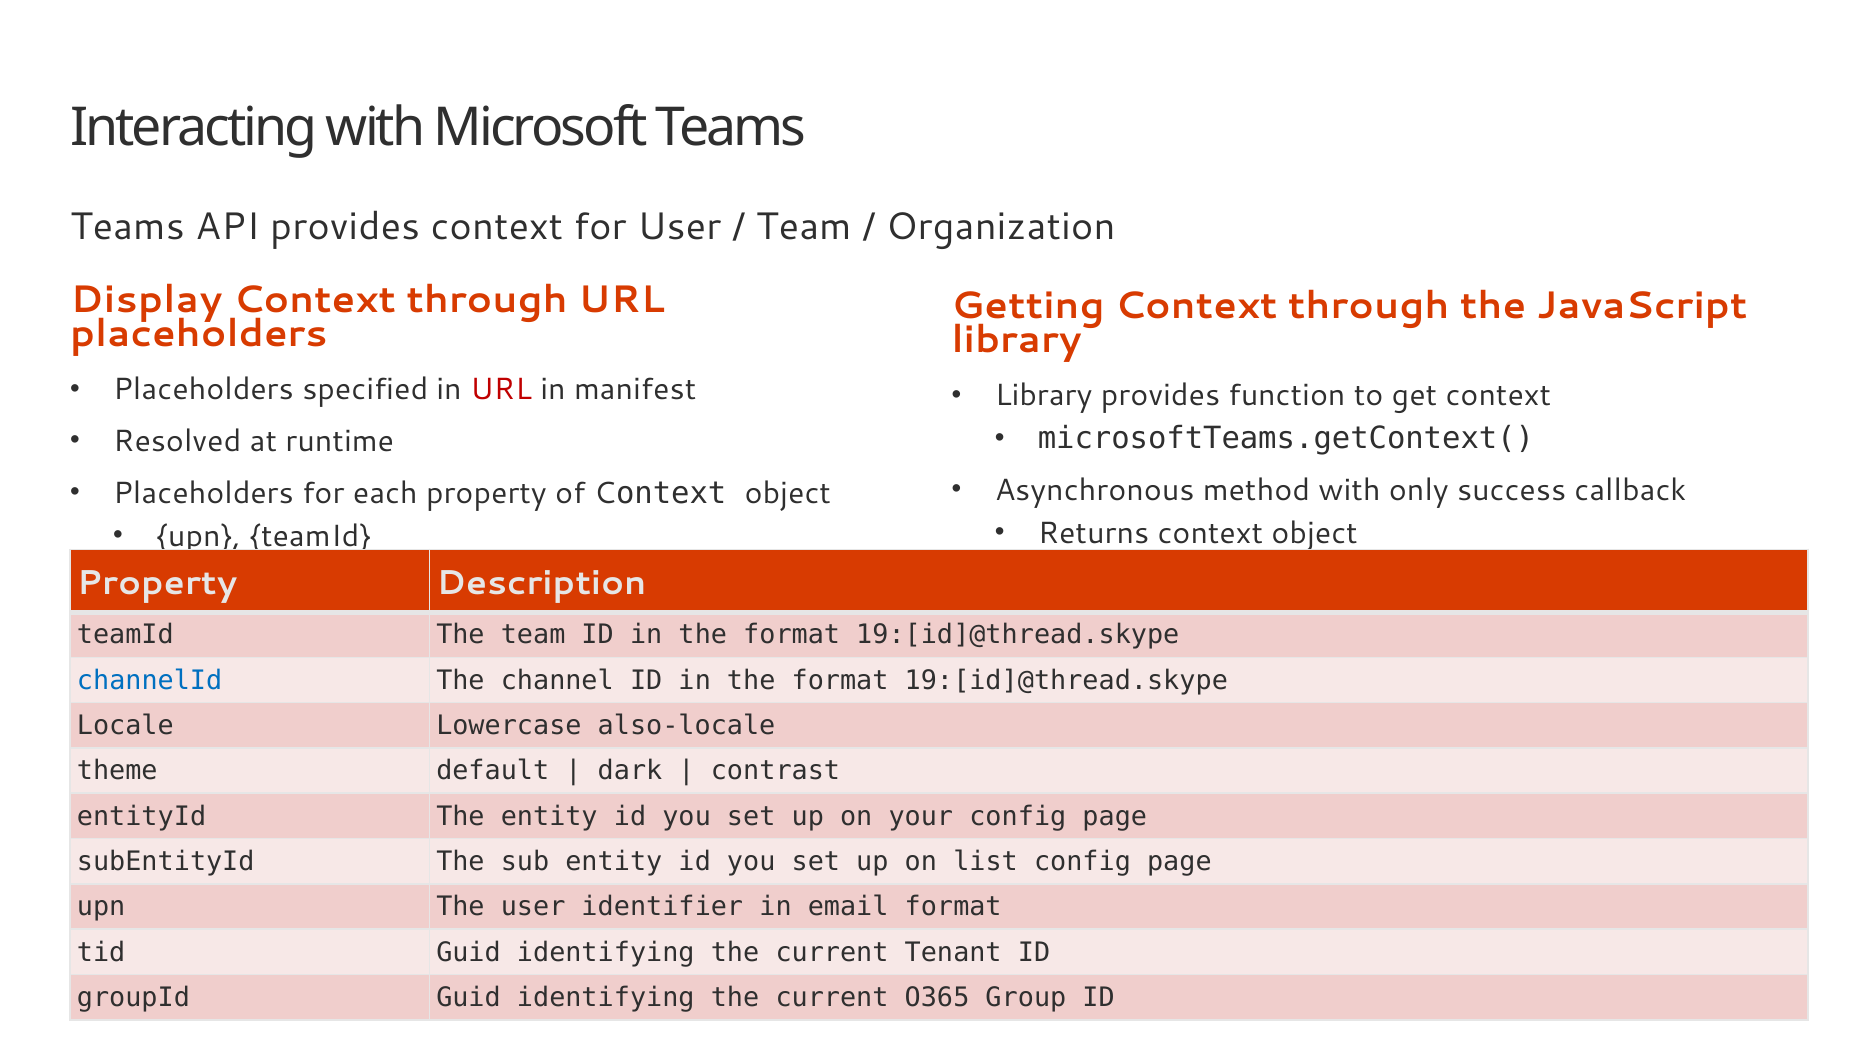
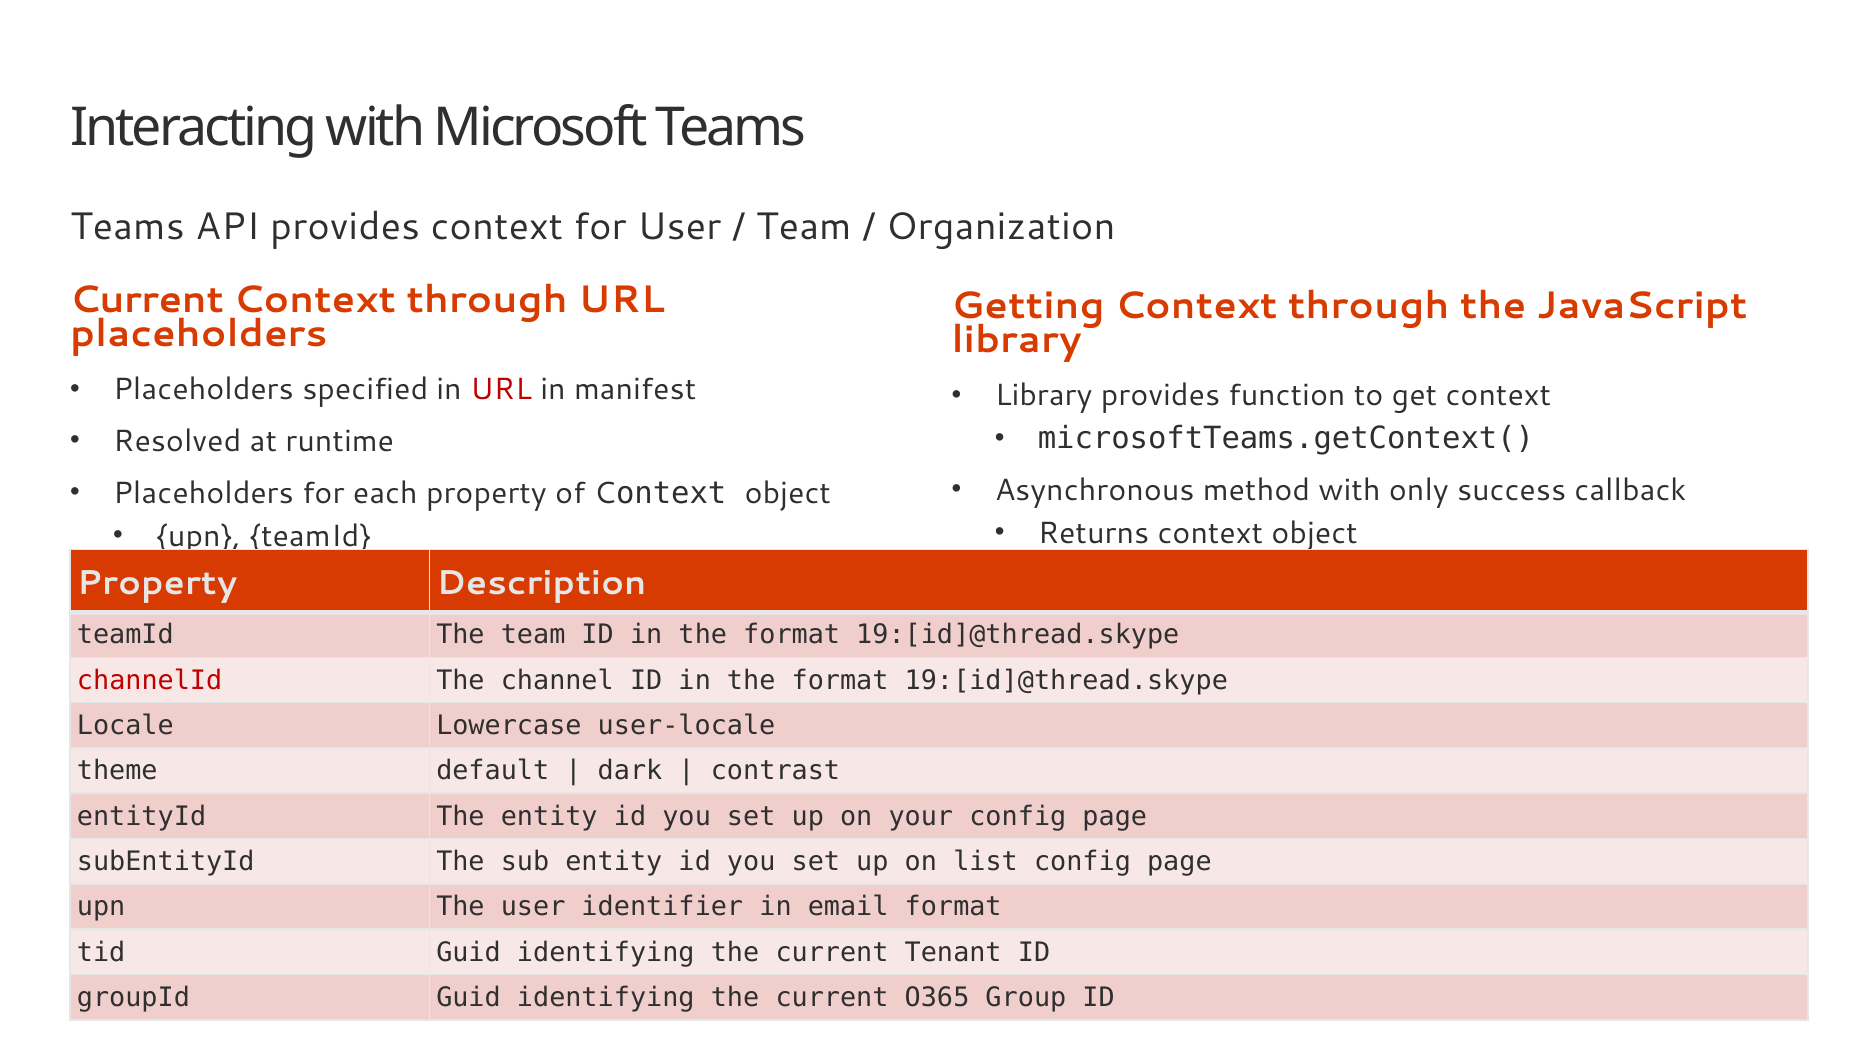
Display: Display -> Current (147, 300)
channelId colour: blue -> red (150, 680)
also-locale: also-locale -> user-locale (687, 726)
